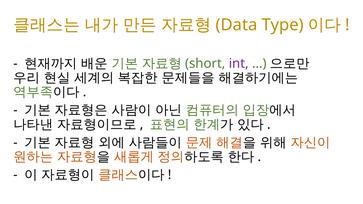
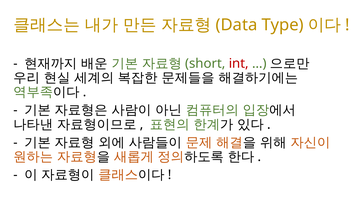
int colour: purple -> red (239, 64)
